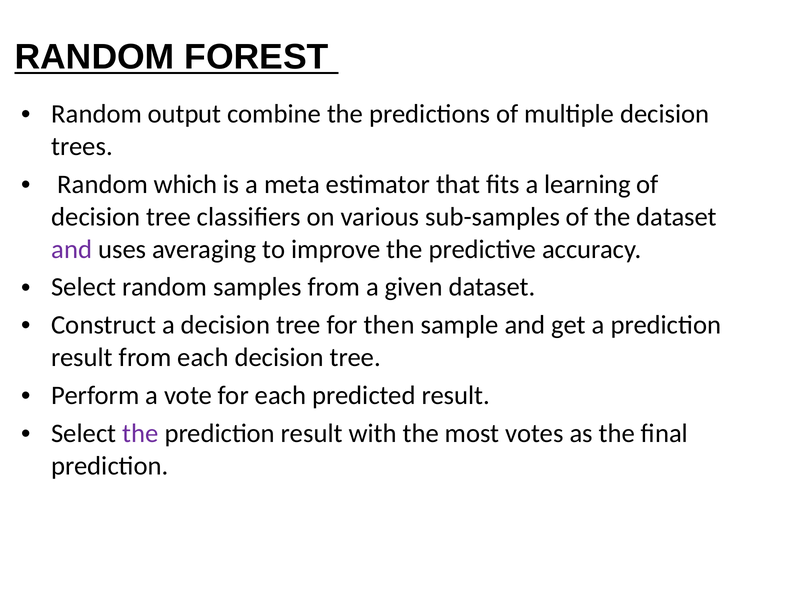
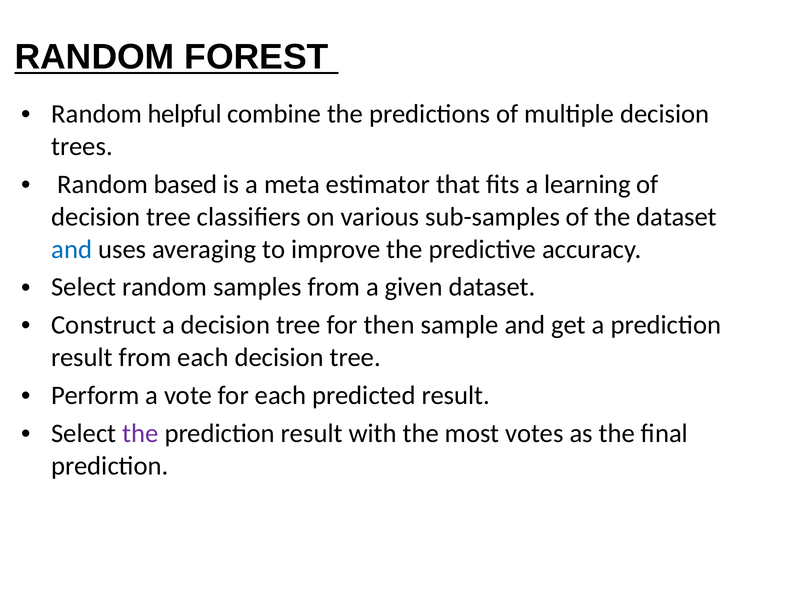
output: output -> helpful (185, 114)
which: which -> based (185, 184)
and colour: purple -> blue (72, 249)
